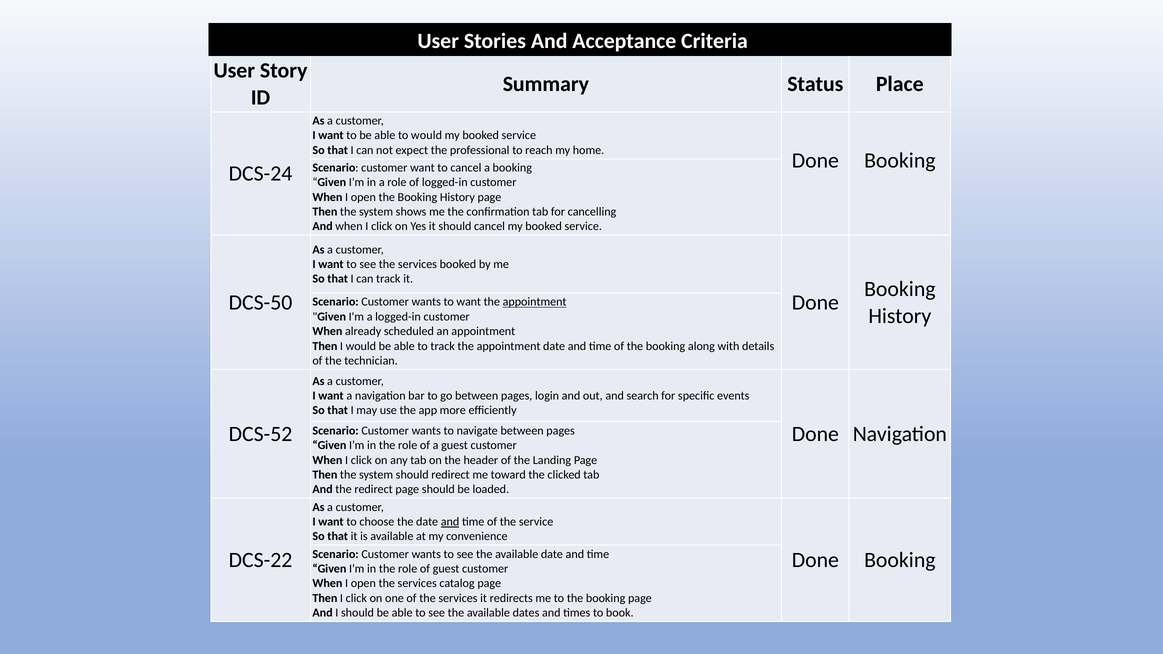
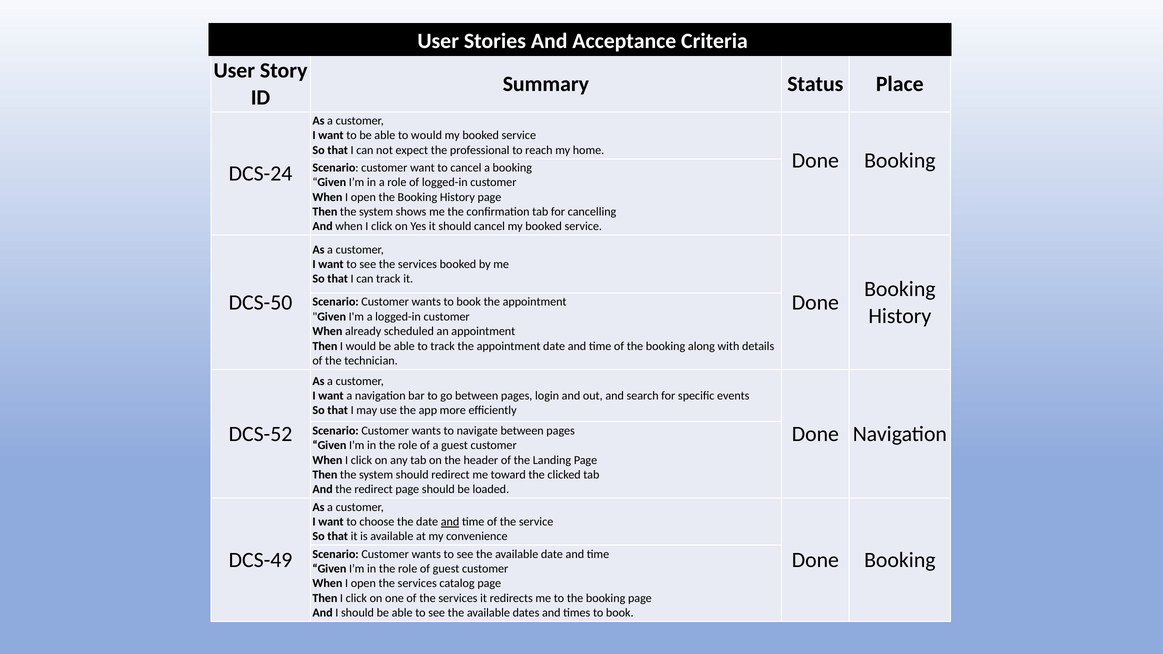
wants to want: want -> book (469, 302)
appointment underline: present -> none (535, 302)
DCS-22: DCS-22 -> DCS-49 (261, 560)
